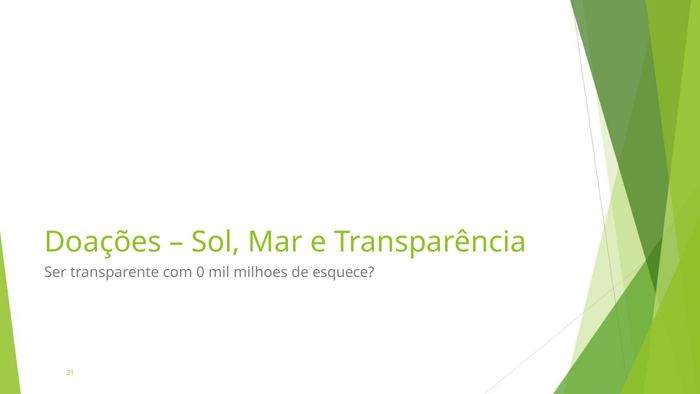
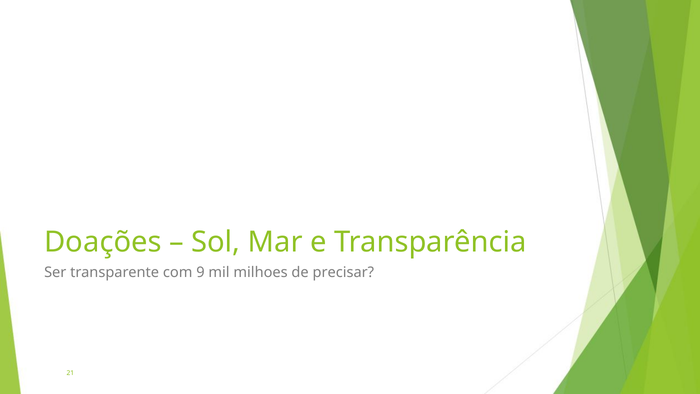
0: 0 -> 9 (200, 272)
esquece: esquece -> precisar (343, 272)
